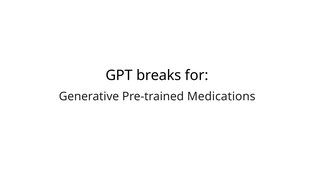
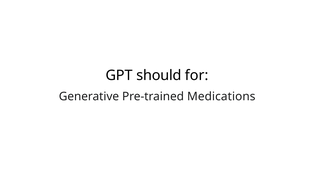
breaks: breaks -> should (159, 75)
